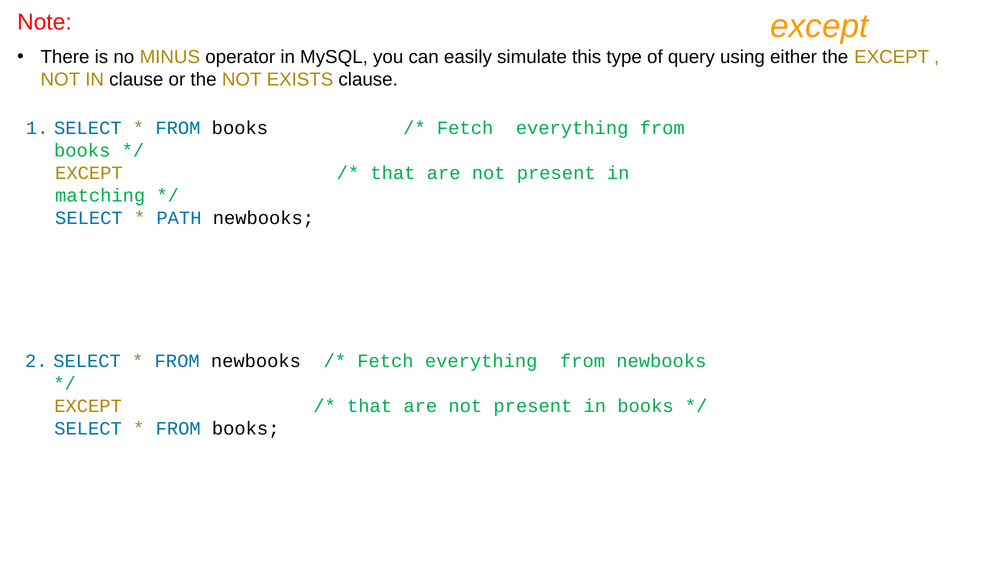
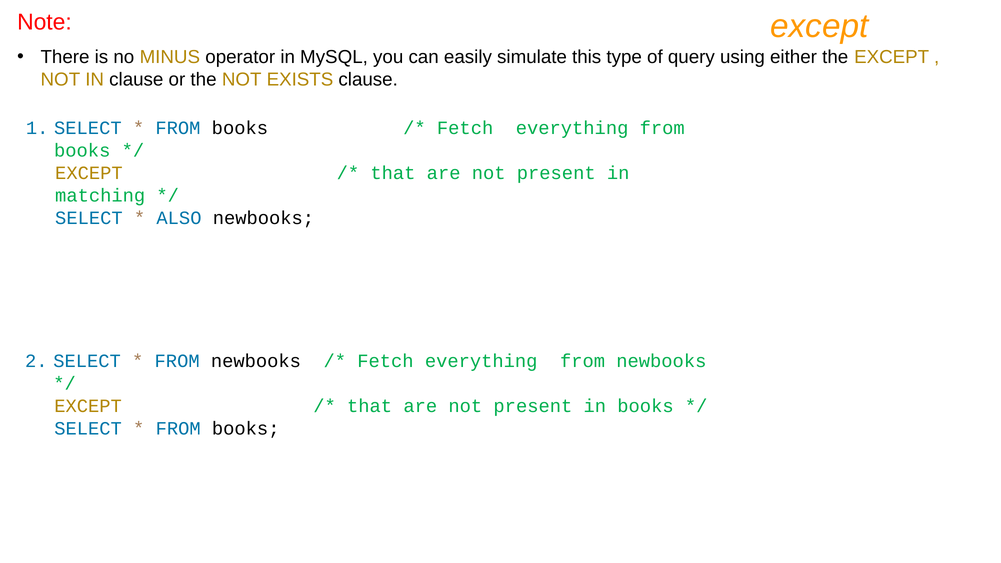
PATH: PATH -> ALSO (179, 218)
